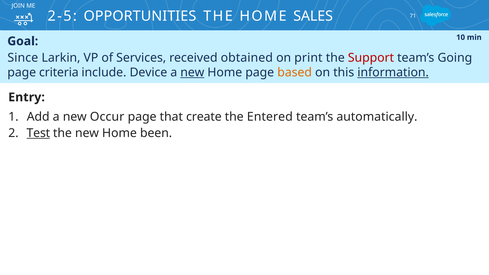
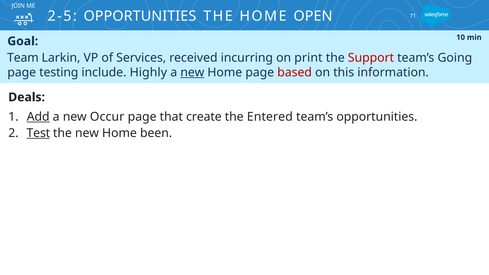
SALES: SALES -> OPEN (313, 16)
Since: Since -> Team (23, 58)
obtained: obtained -> incurring (247, 58)
criteria: criteria -> testing (59, 72)
Device: Device -> Highly (148, 72)
based colour: orange -> red (295, 72)
information underline: present -> none (393, 72)
Entry: Entry -> Deals (27, 97)
Add underline: none -> present (38, 117)
team’s automatically: automatically -> opportunities (377, 117)
